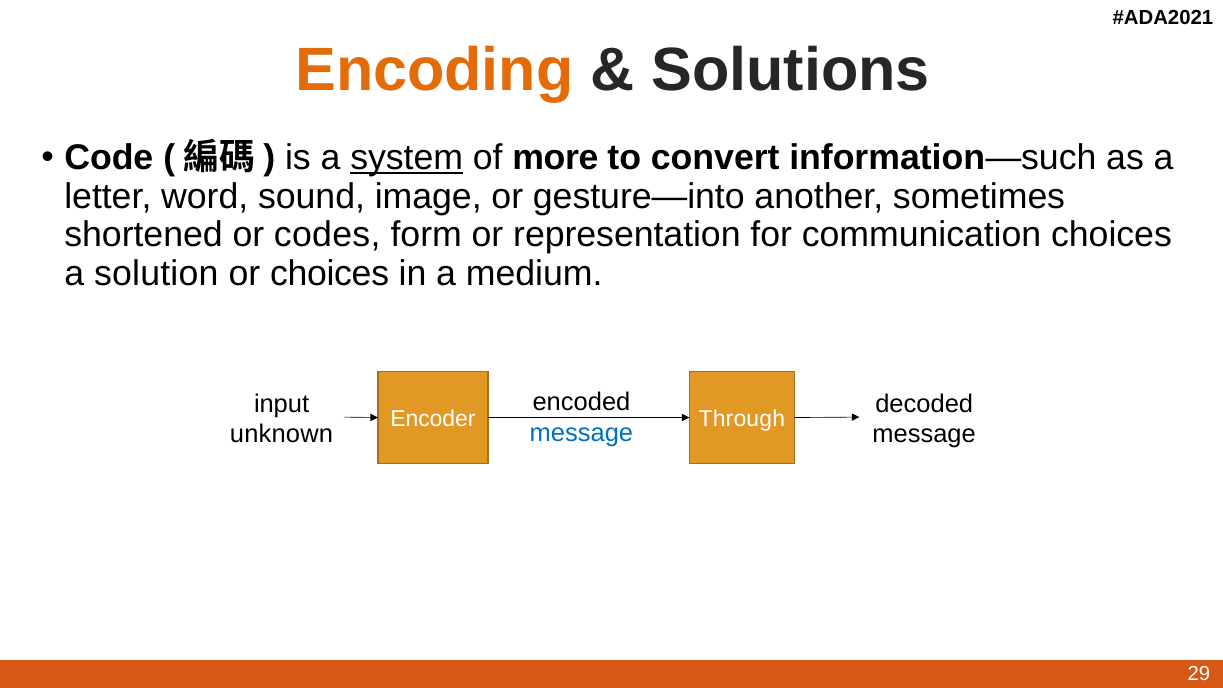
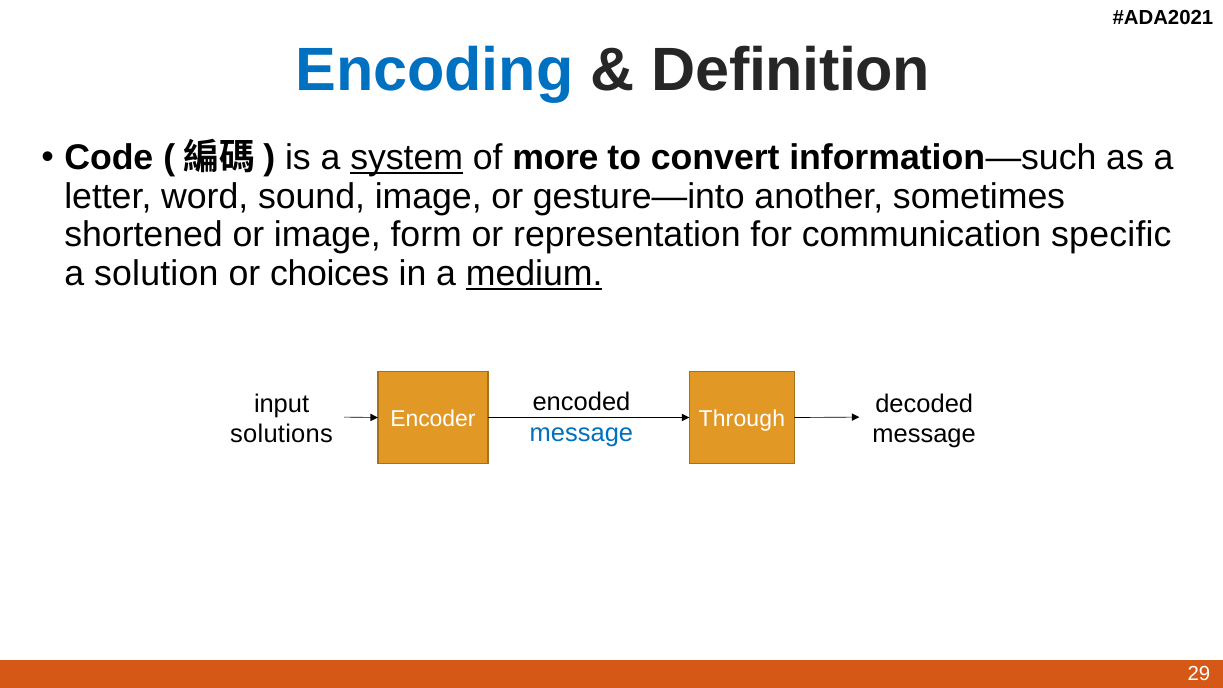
Encoding colour: orange -> blue (434, 70)
Solutions: Solutions -> Definition (791, 70)
or codes: codes -> image (327, 235)
communication choices: choices -> specific (1111, 235)
medium underline: none -> present (534, 274)
unknown: unknown -> solutions (282, 434)
